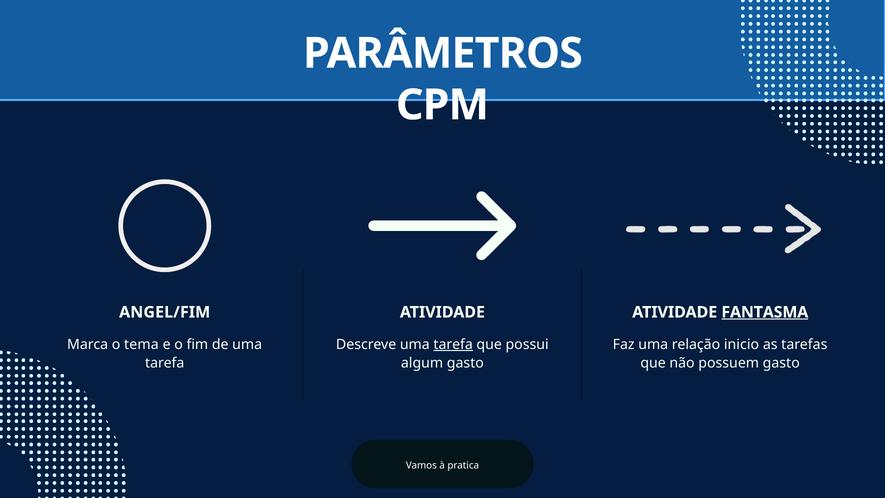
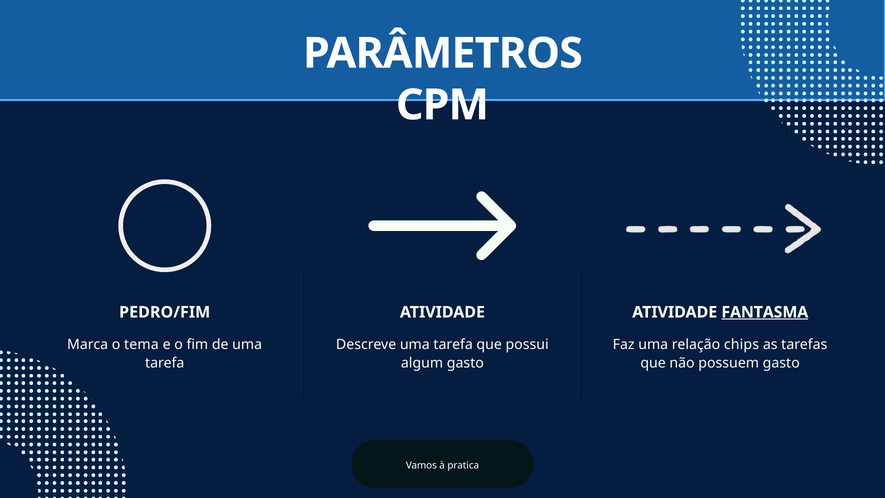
ANGEL/FIM: ANGEL/FIM -> PEDRO/FIM (165, 312)
tarefa underline: present -> none (453, 344)
inicio: inicio -> chips (741, 344)
